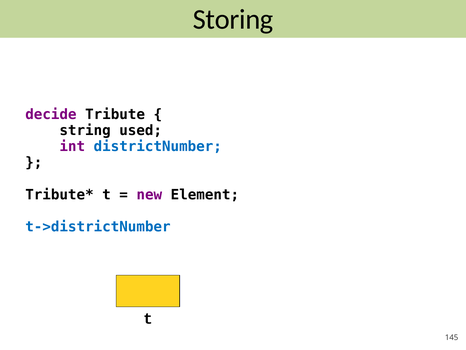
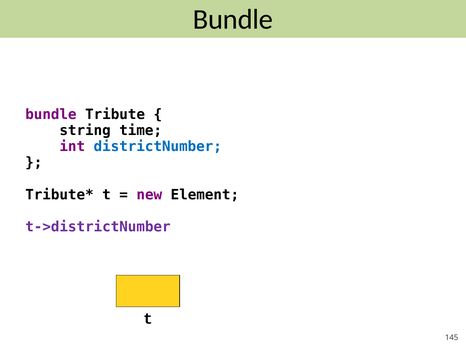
Storing: Storing -> Bundle (233, 19)
decide: decide -> bundle (51, 114)
used: used -> time (141, 130)
t->districtNumber colour: blue -> purple (98, 227)
